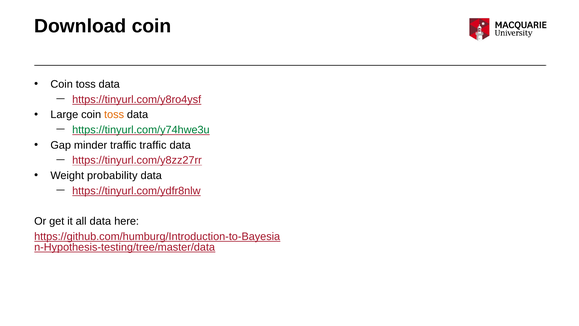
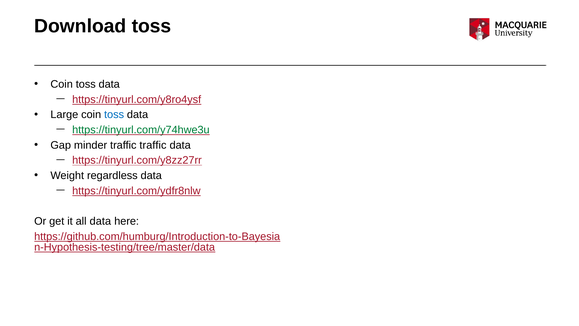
Download coin: coin -> toss (152, 26)
toss colour: orange -> blue (114, 115)
probability: probability -> regardless (112, 175)
